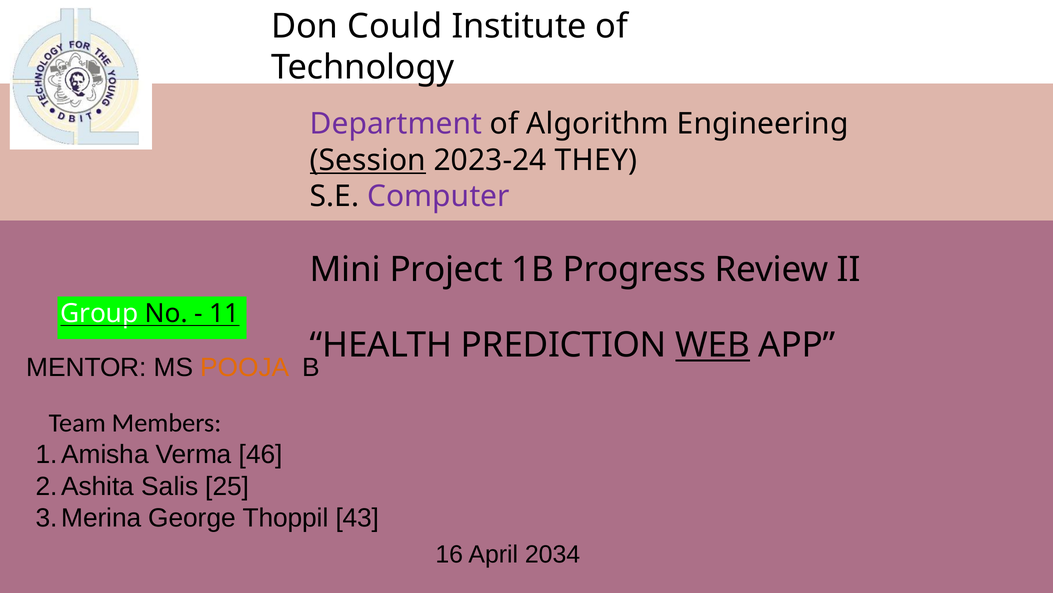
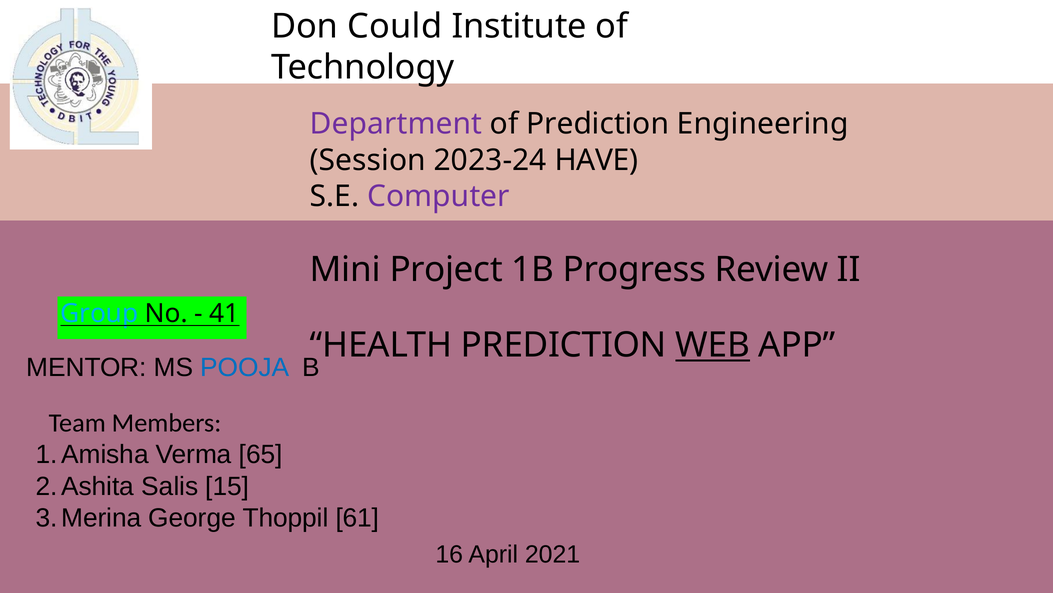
of Algorithm: Algorithm -> Prediction (598, 124)
Session underline: present -> none (368, 160)
THEY: THEY -> HAVE (596, 160)
Group colour: white -> light blue (99, 313)
11: 11 -> 41 (224, 313)
POOJA colour: orange -> blue (245, 367)
46: 46 -> 65 (261, 454)
25: 25 -> 15 (227, 486)
43: 43 -> 61 (357, 517)
2034: 2034 -> 2021 (553, 554)
